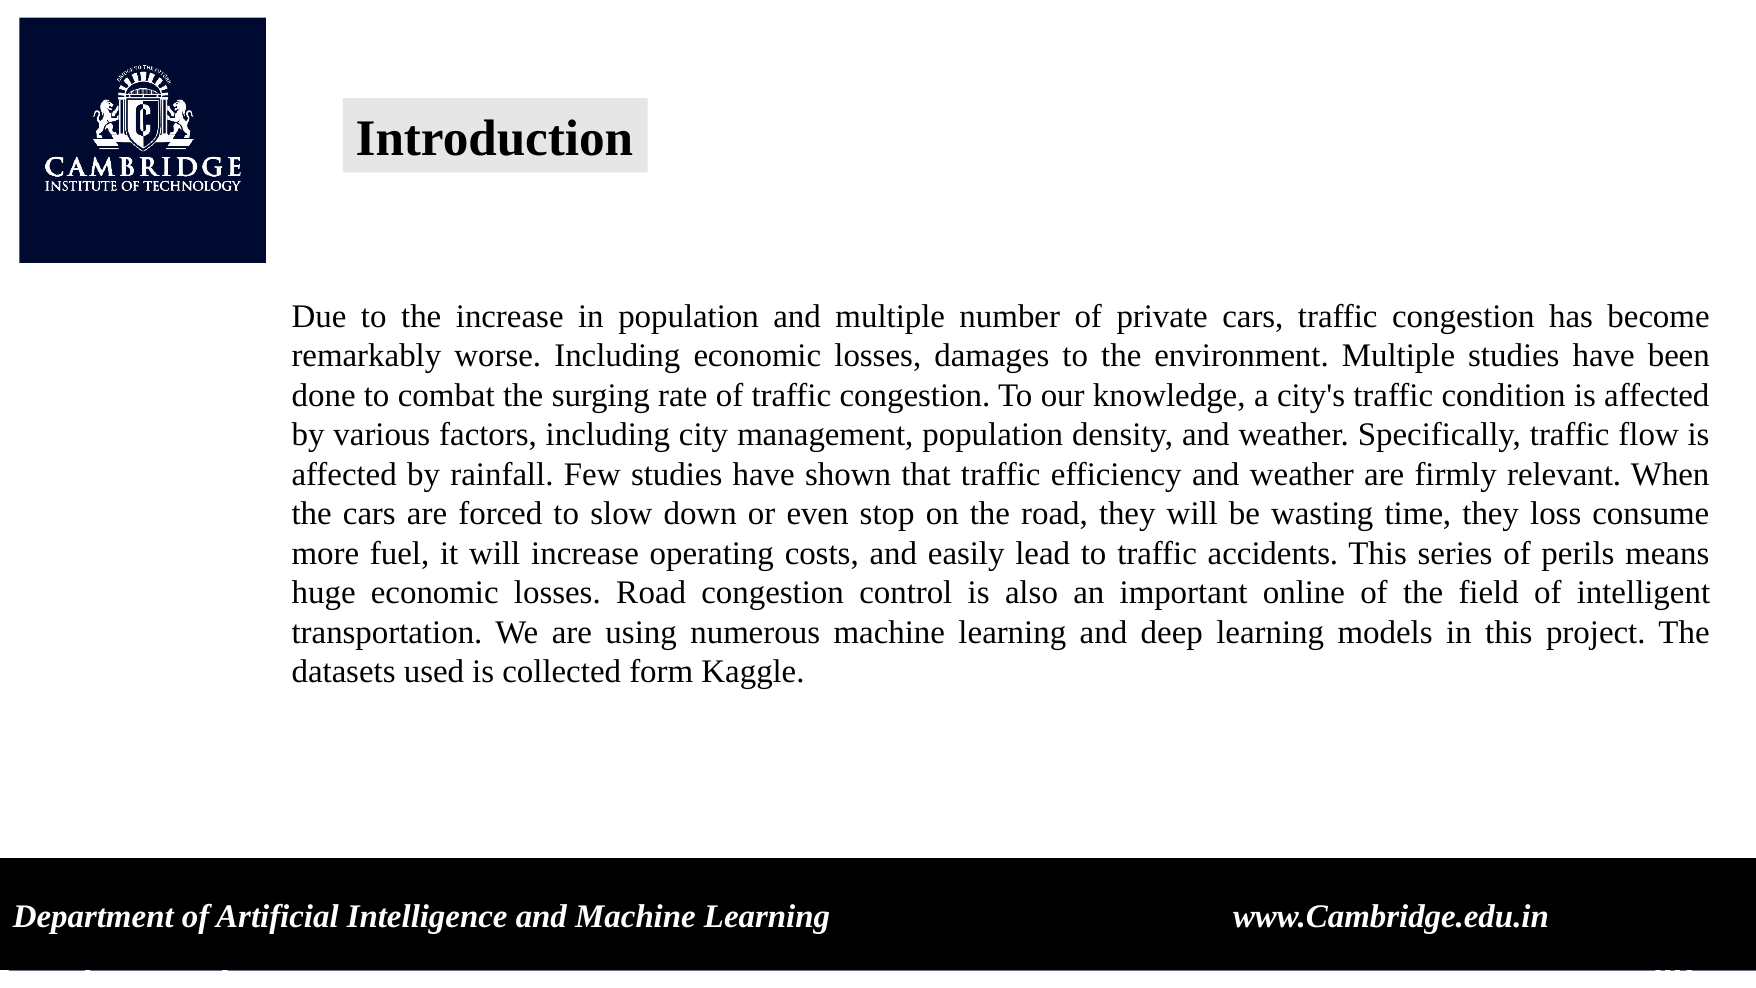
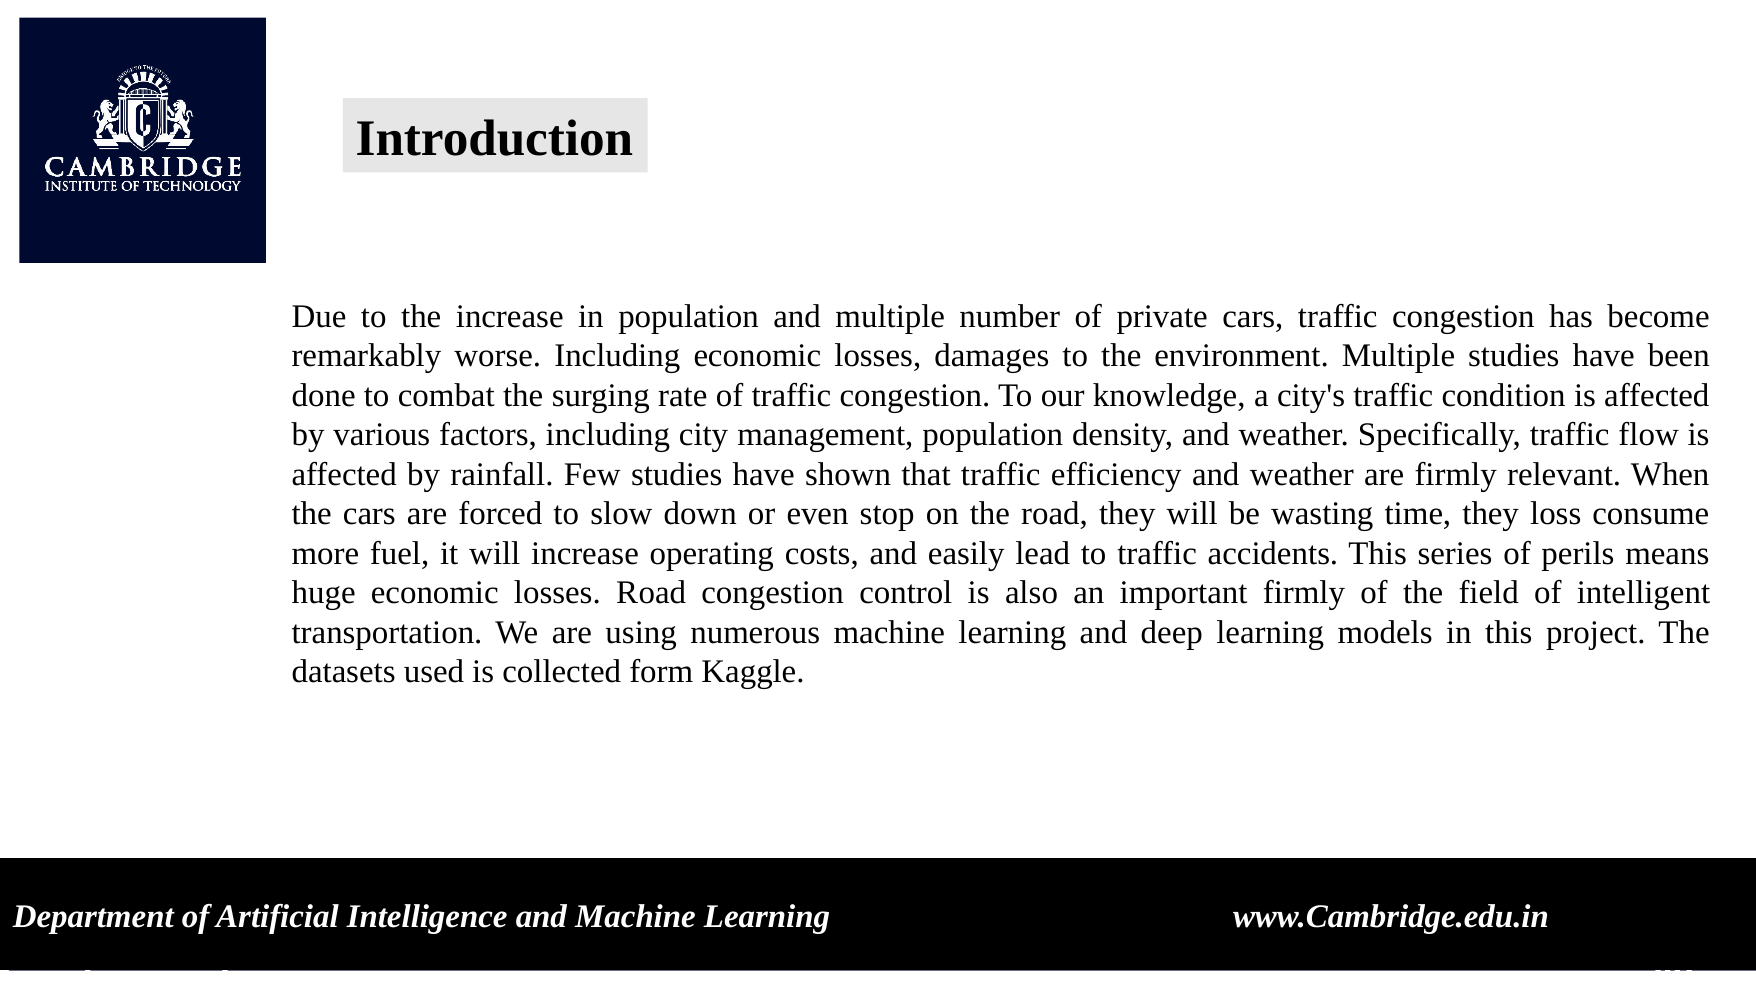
important online: online -> firmly (1304, 593)
